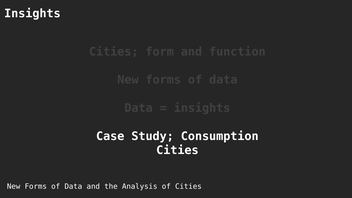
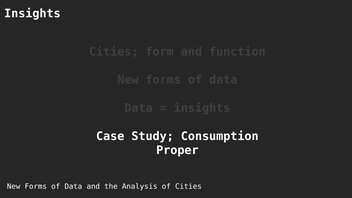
Cities: Cities -> Proper (177, 150)
